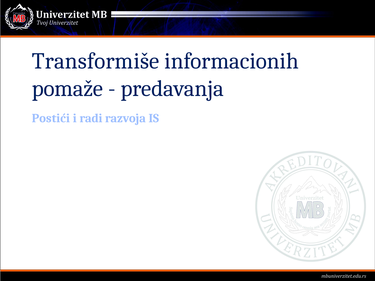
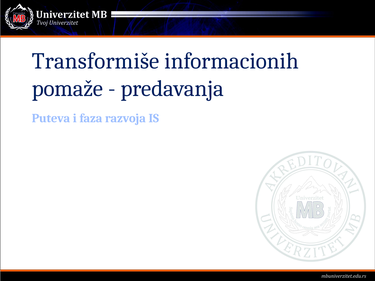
Postići: Postići -> Puteva (51, 118)
radi: radi -> faza (91, 118)
